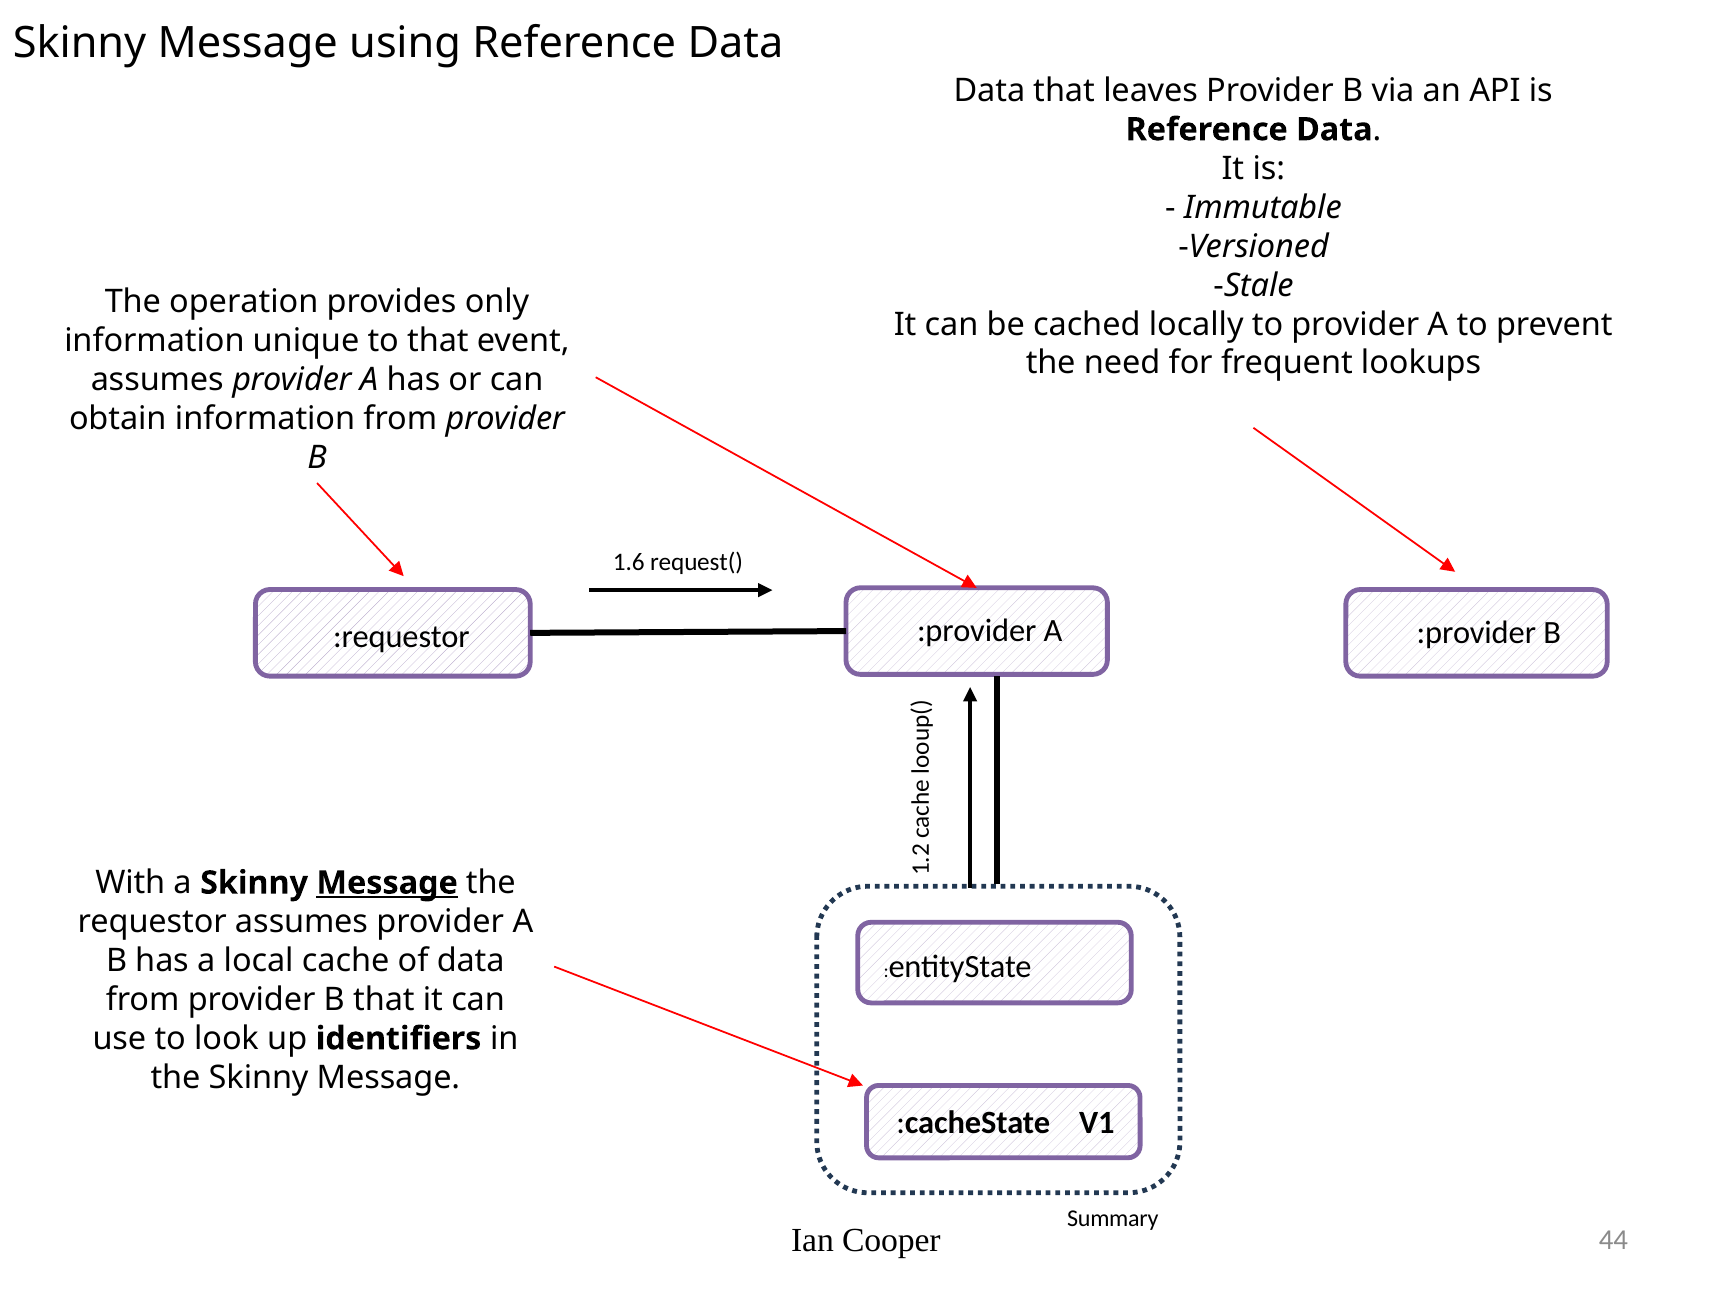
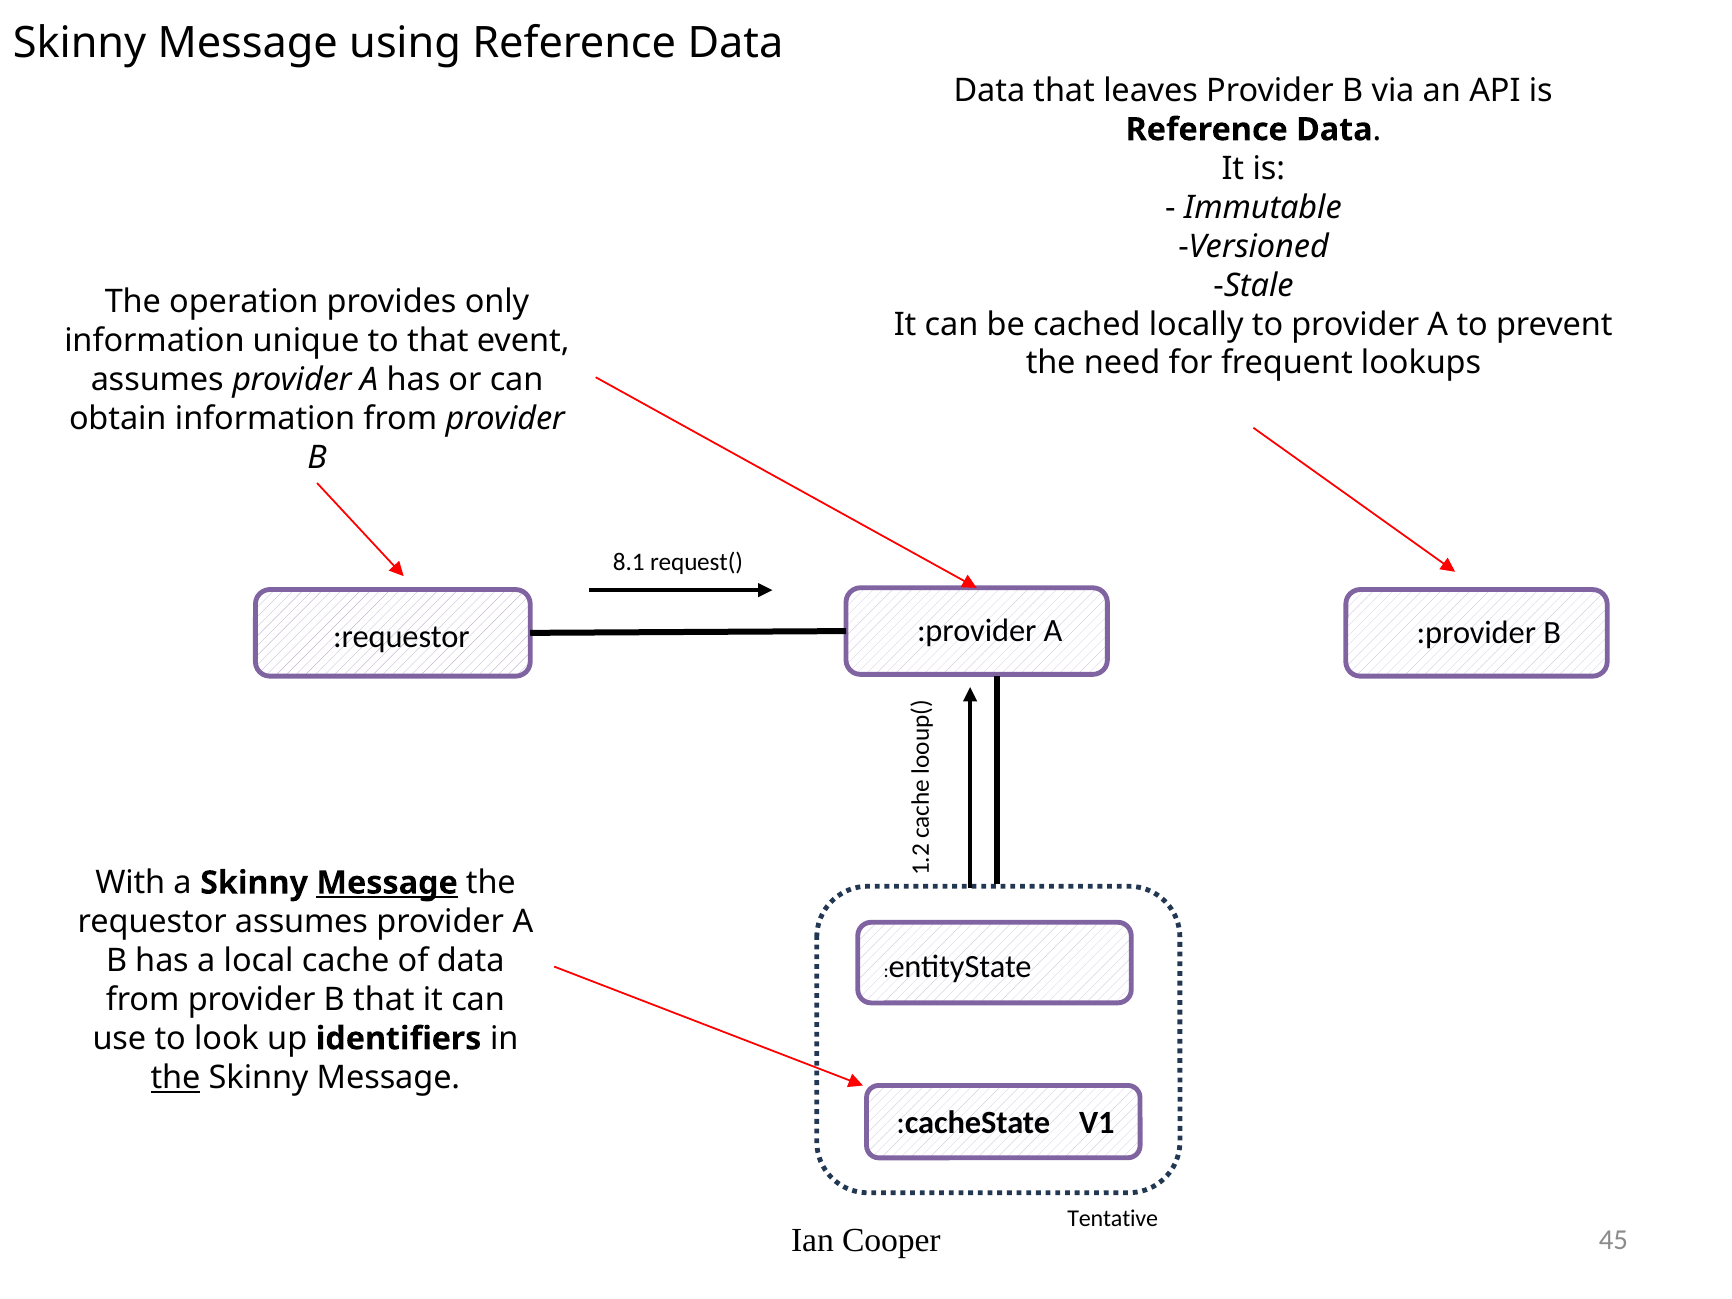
1.6: 1.6 -> 8.1 (629, 562)
the underline: none -> present (176, 1078)
Summary: Summary -> Tentative (1113, 1219)
44: 44 -> 45 (1613, 1240)
